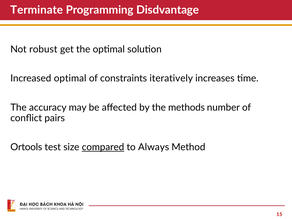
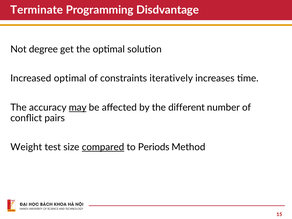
robust: robust -> degree (43, 49)
may underline: none -> present (78, 108)
methods: methods -> different (187, 108)
Ortools: Ortools -> Weight (26, 147)
Always: Always -> Periods (154, 147)
